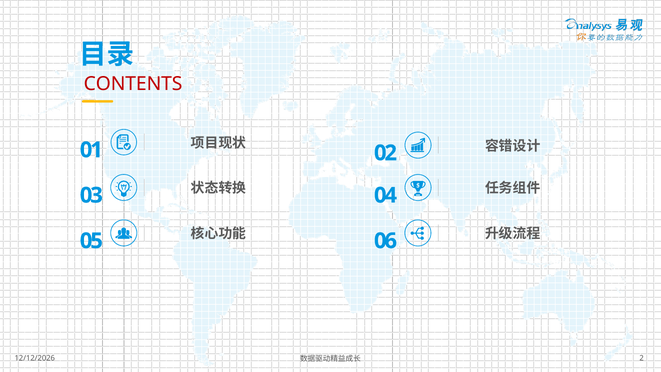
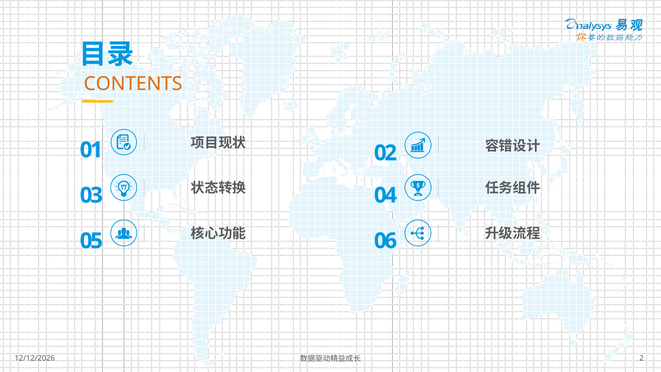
CONTENTS colour: red -> orange (133, 84)
